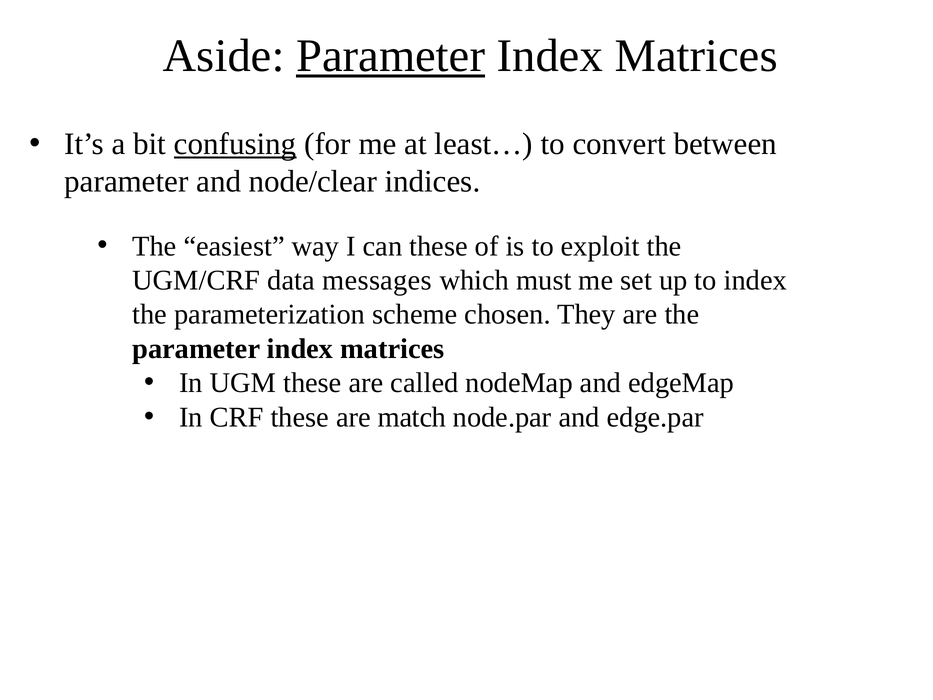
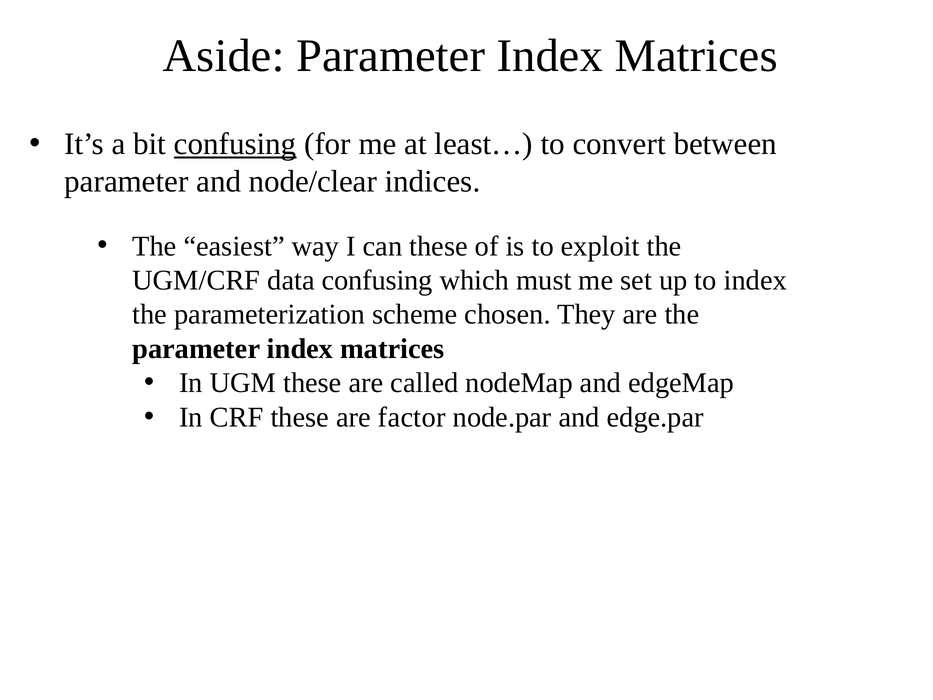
Parameter underline: present -> none (391, 56)
data messages: messages -> confusing (377, 280)
match: match -> factor (412, 417)
